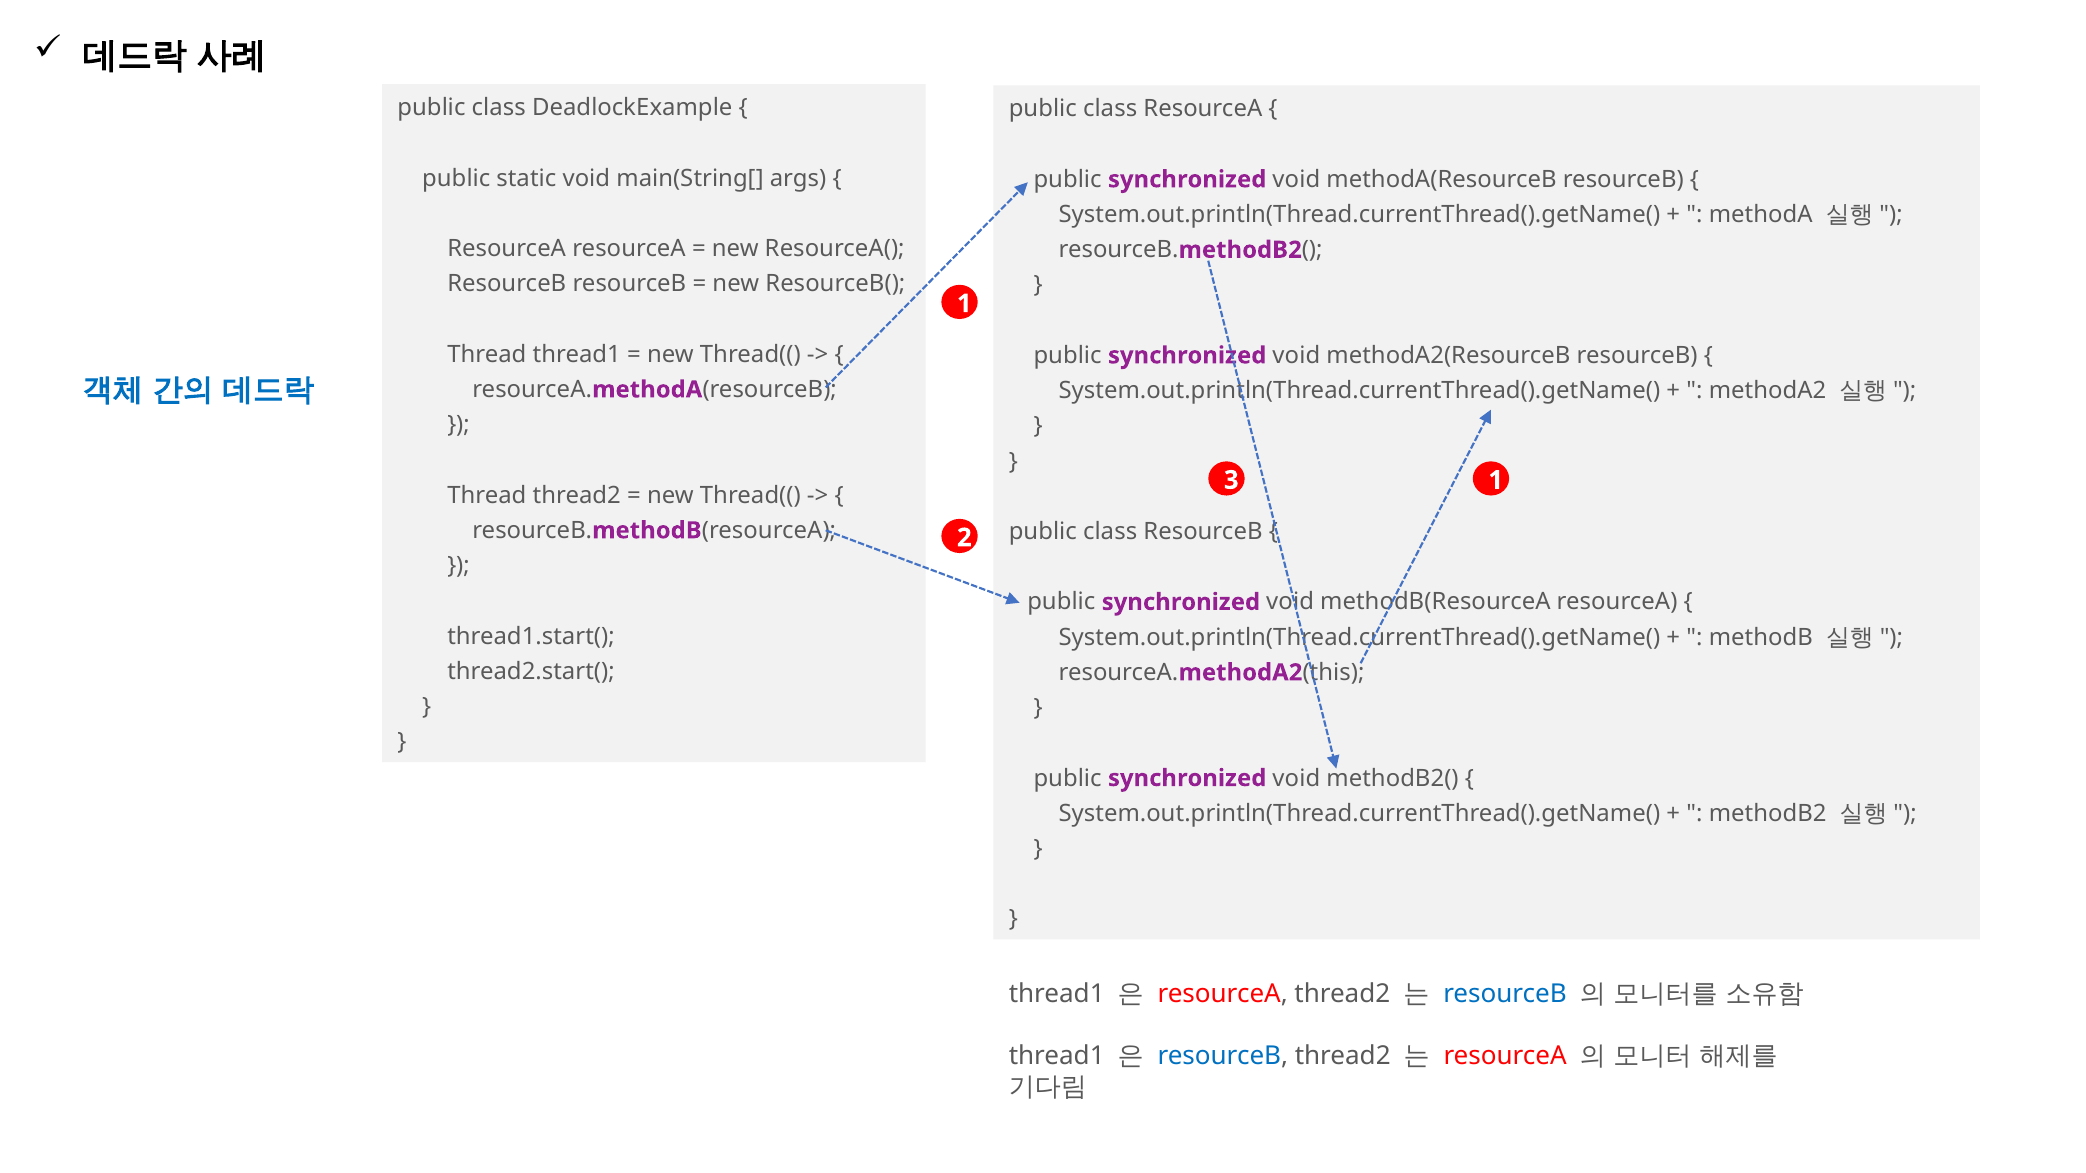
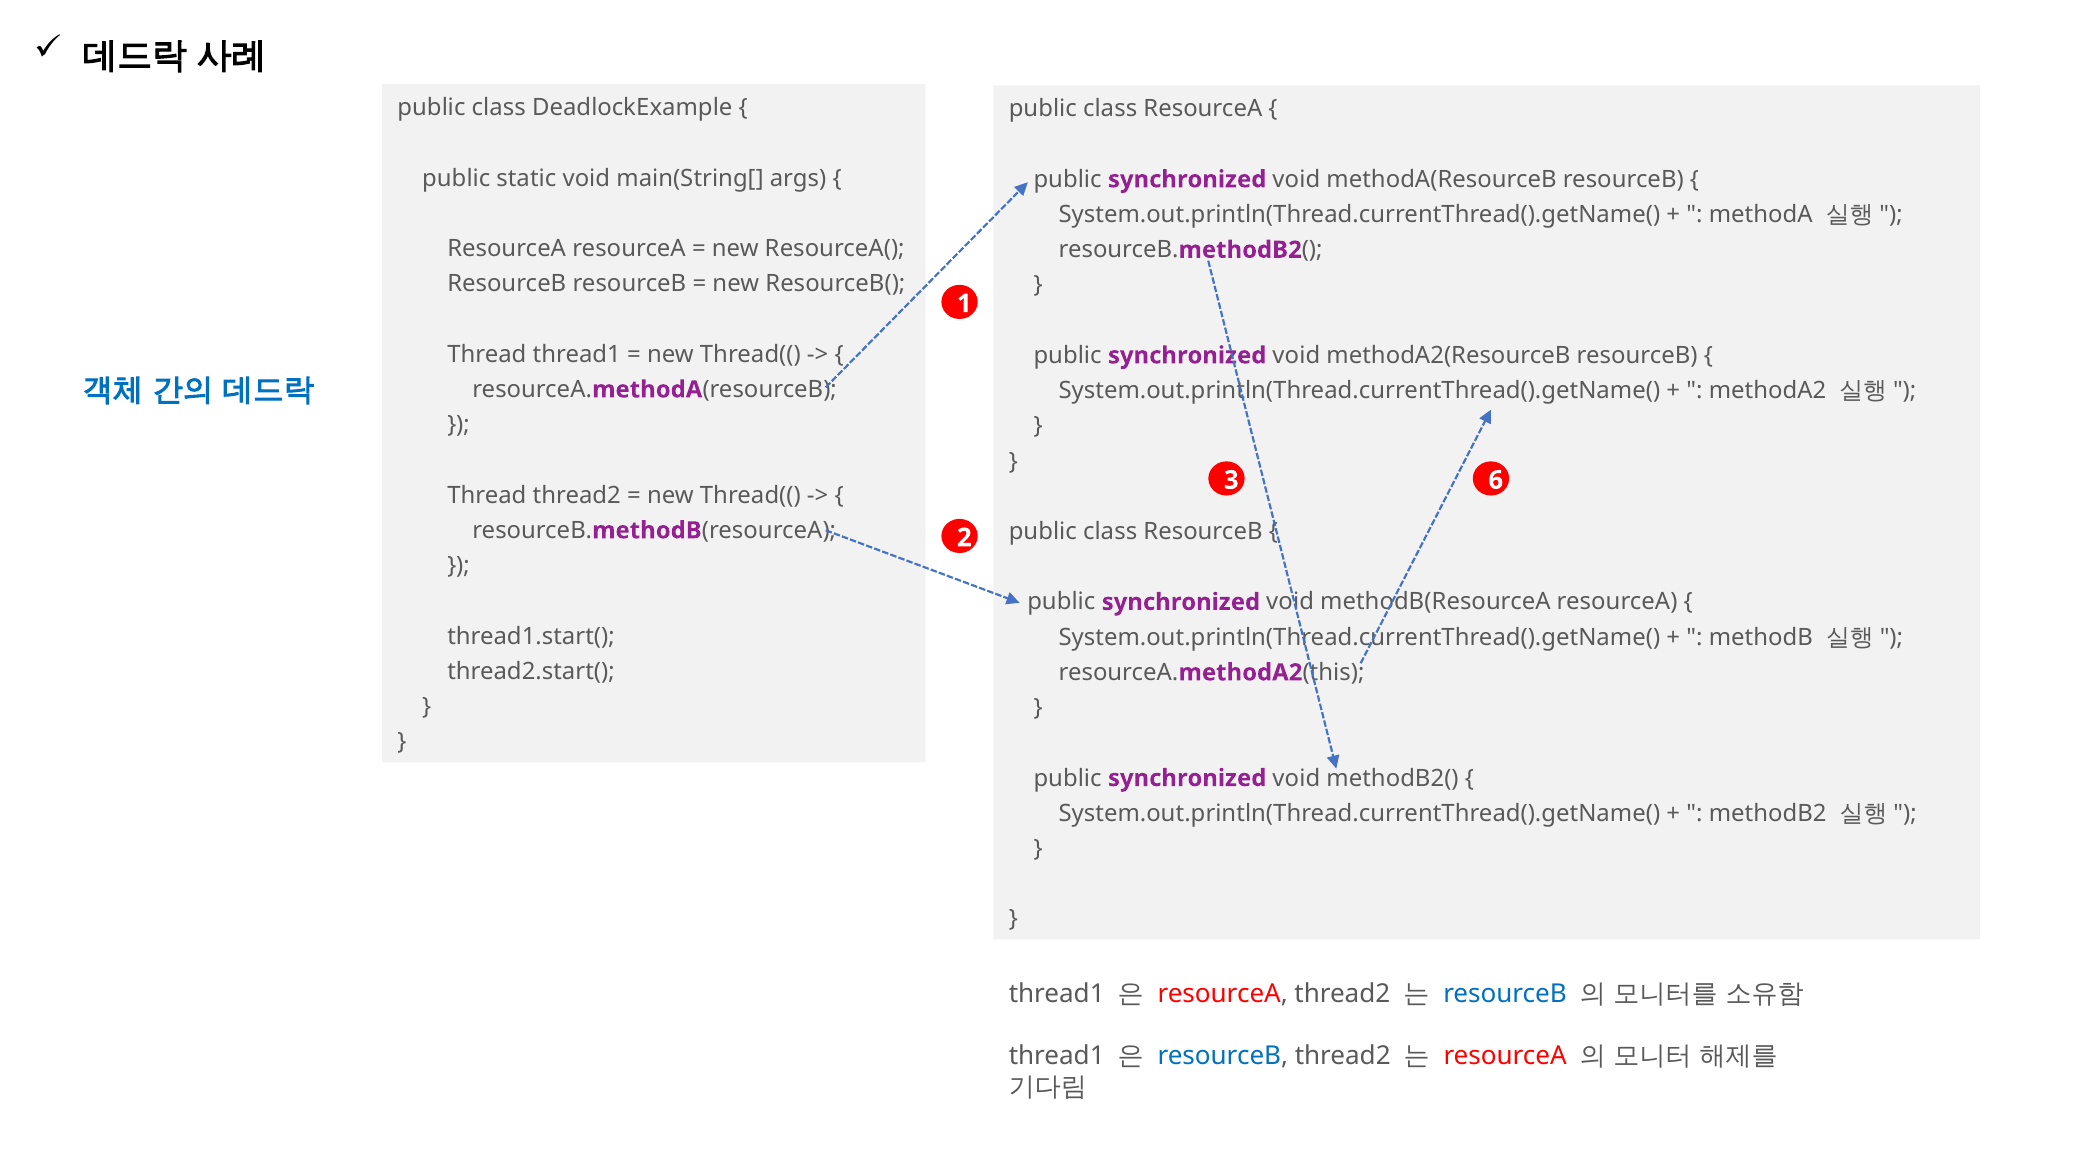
3 1: 1 -> 6 (1496, 480)
